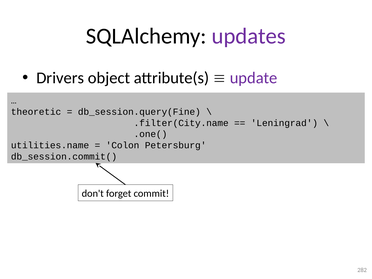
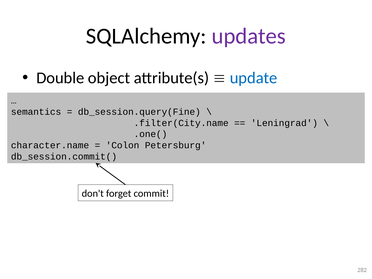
Drivers: Drivers -> Double (60, 78)
update colour: purple -> blue (254, 78)
theoretic: theoretic -> semantics (36, 112)
utilities.name: utilities.name -> character.name (50, 145)
